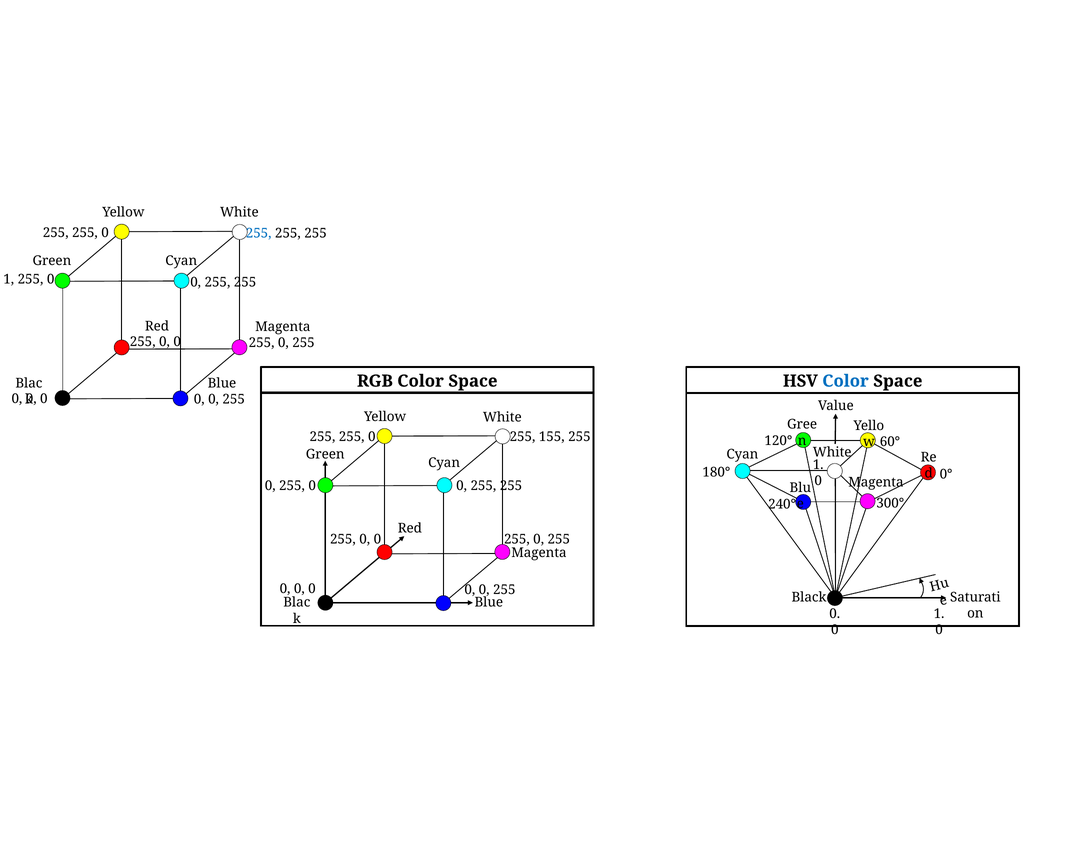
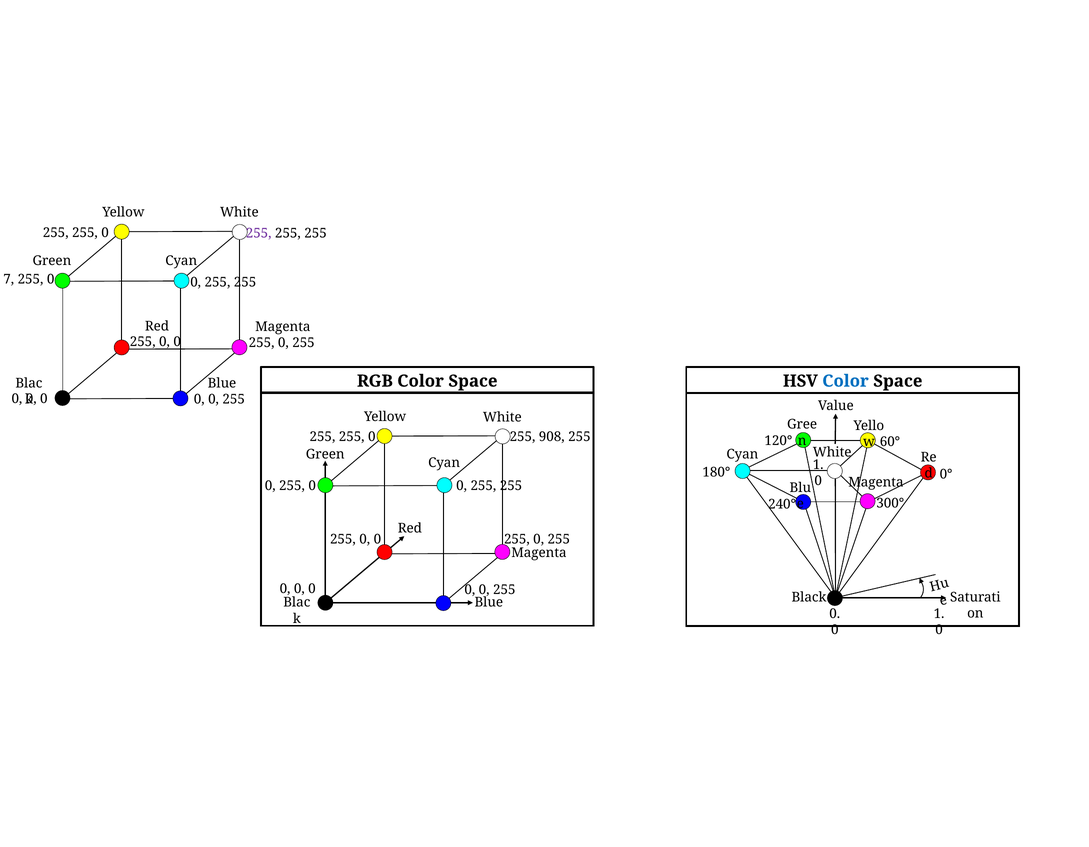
255 colour: blue -> purple (259, 233)
1: 1 -> 7 (9, 279)
155: 155 -> 908 (552, 437)
